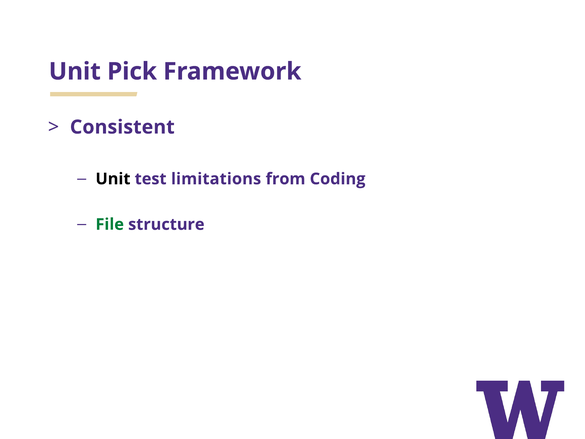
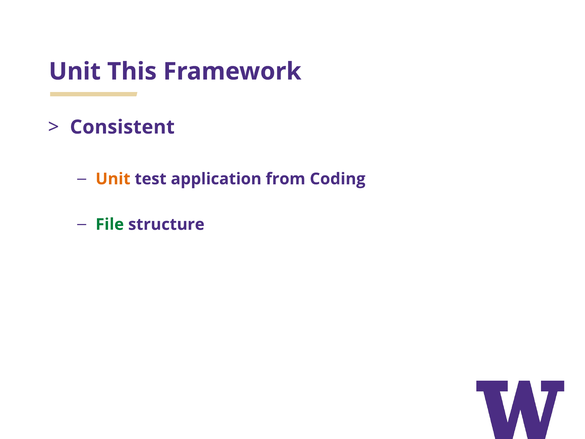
Pick: Pick -> This (132, 71)
Unit colour: black -> orange (113, 179)
limitations: limitations -> application (216, 179)
